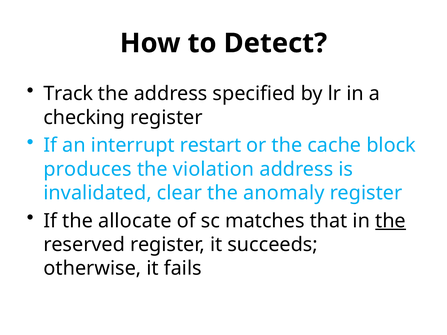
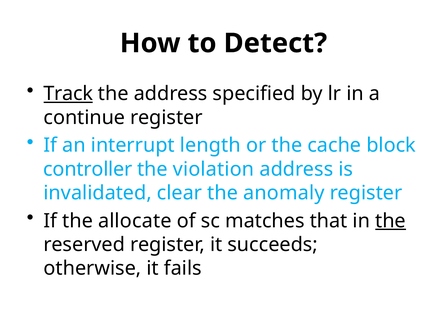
Track underline: none -> present (68, 94)
checking: checking -> continue (84, 118)
restart: restart -> length (210, 145)
produces: produces -> controller (88, 169)
